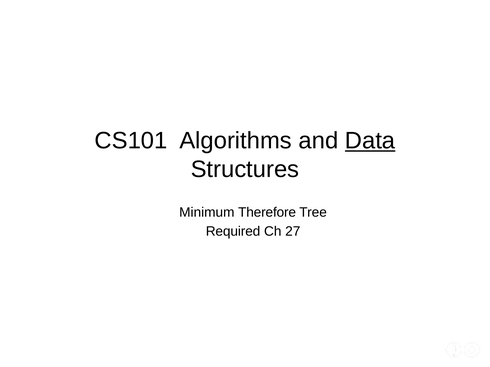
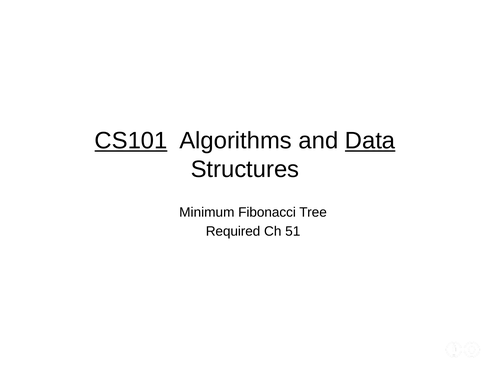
CS101 underline: none -> present (131, 141)
Therefore: Therefore -> Fibonacci (267, 213)
27: 27 -> 51 (293, 232)
